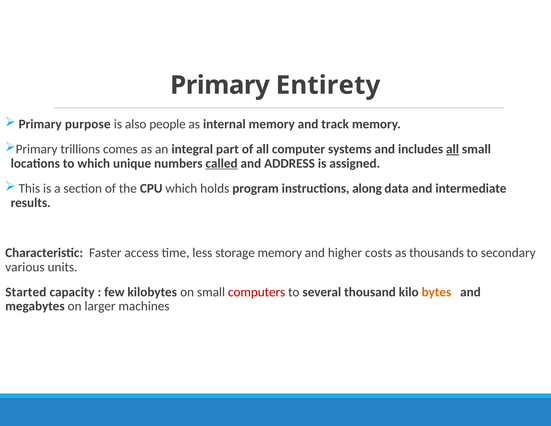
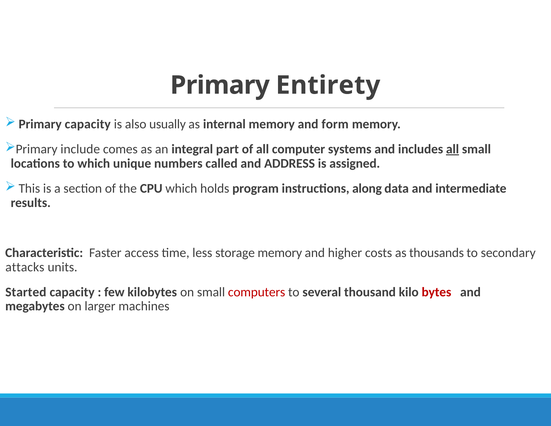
Primary purpose: purpose -> capacity (88, 124)
people: people -> usually (168, 124)
track: track -> form (335, 124)
trillions: trillions -> include (80, 149)
called underline: present -> none (222, 163)
various: various -> attacks (25, 267)
bytes colour: orange -> red (436, 292)
